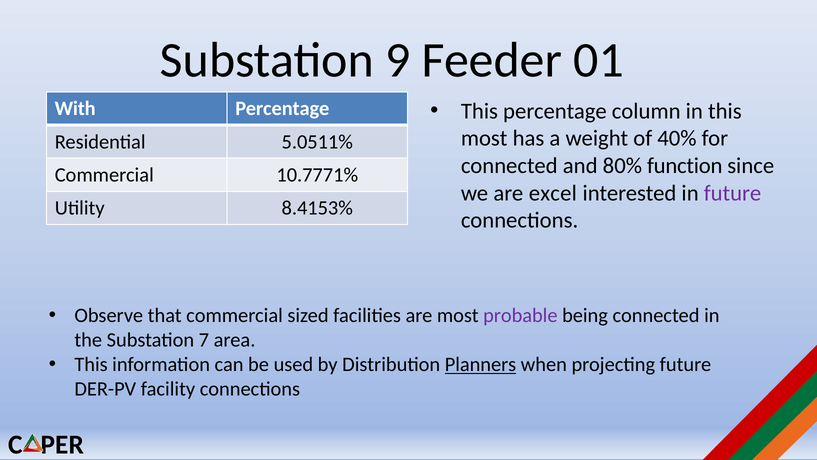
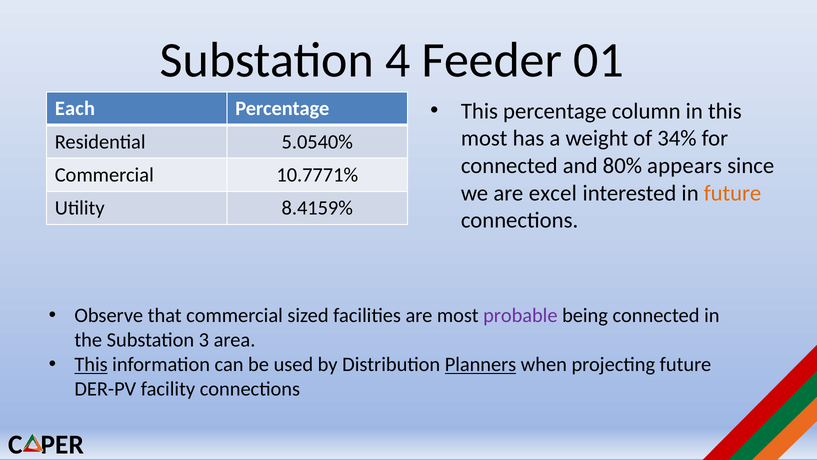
9: 9 -> 4 (398, 60)
With: With -> Each (75, 109)
40%: 40% -> 34% (677, 138)
5.0511%: 5.0511% -> 5.0540% (317, 142)
function: function -> appears (685, 166)
future colour: purple -> orange (732, 193)
8.4153%: 8.4153% -> 8.4159% (317, 208)
7: 7 -> 3 (204, 340)
This underline: none -> present (91, 364)
